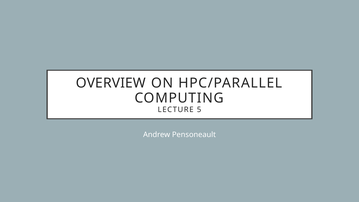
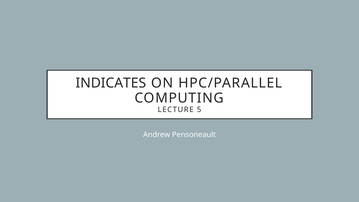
OVERVIEW: OVERVIEW -> INDICATES (111, 83)
